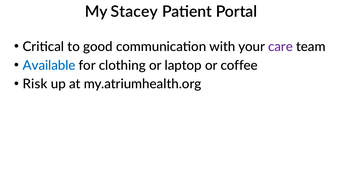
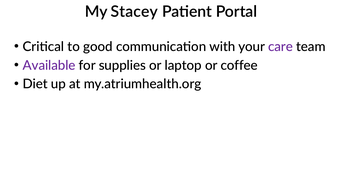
Available colour: blue -> purple (49, 65)
clothing: clothing -> supplies (122, 65)
Risk: Risk -> Diet (35, 84)
